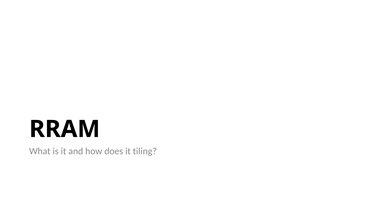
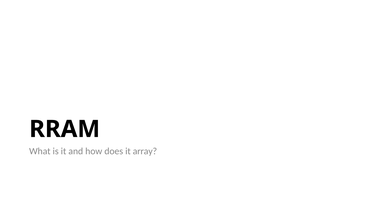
tiling: tiling -> array (145, 152)
